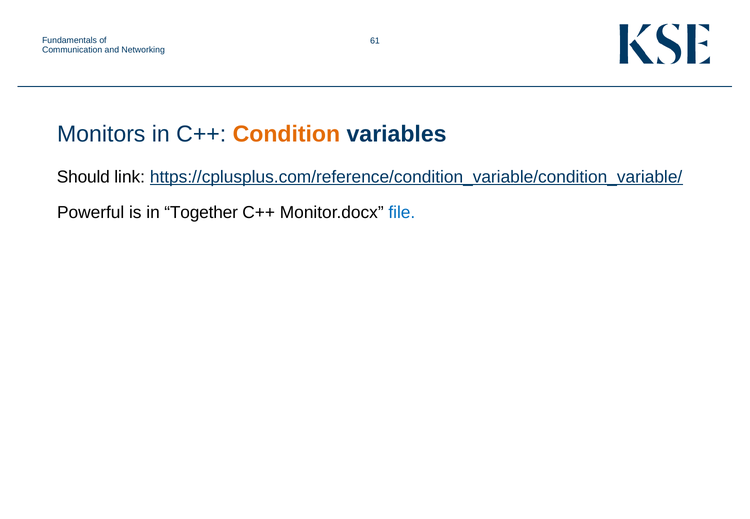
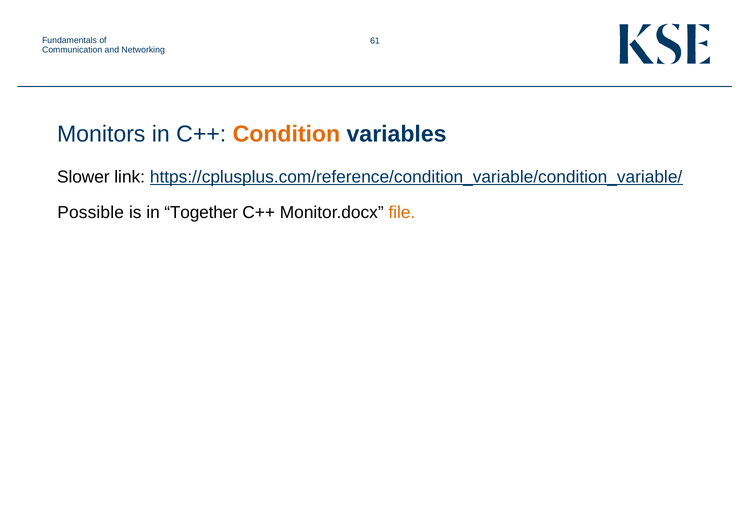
Should: Should -> Slower (83, 177)
Powerful: Powerful -> Possible (91, 213)
file colour: blue -> orange (402, 213)
